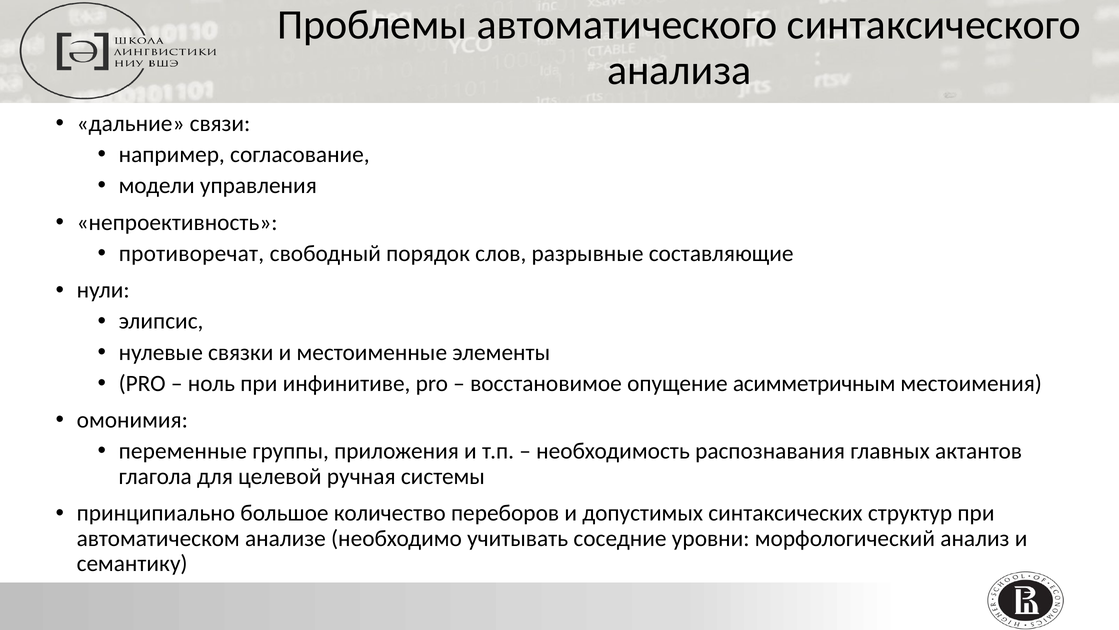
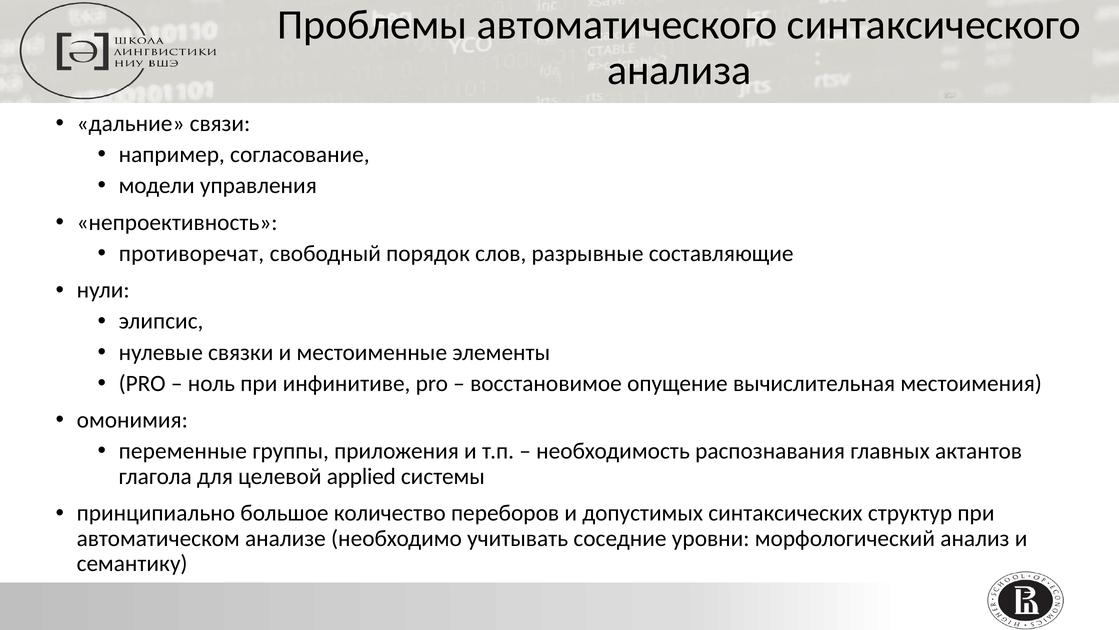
асимметричным: асимметричным -> вычислительная (814, 383)
ручная: ручная -> applied (361, 476)
